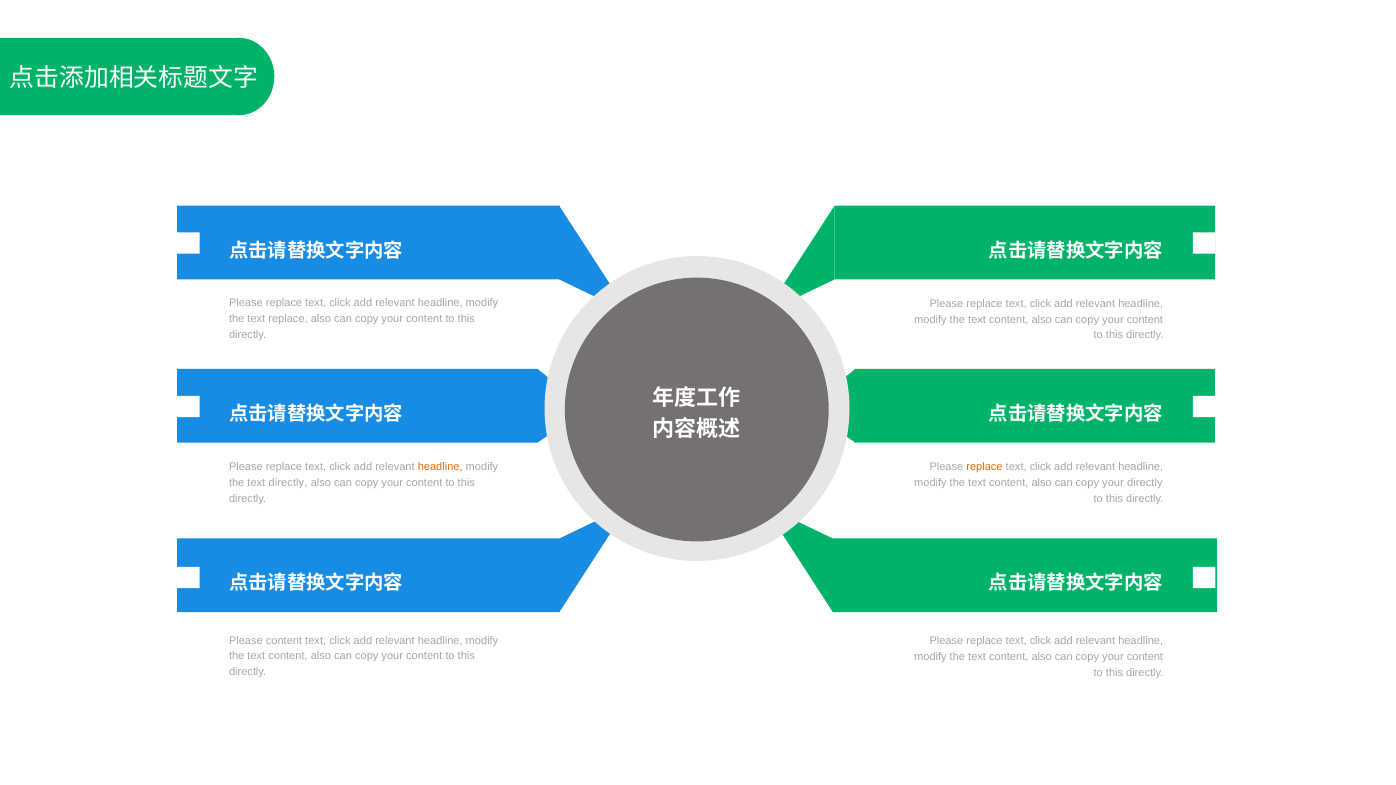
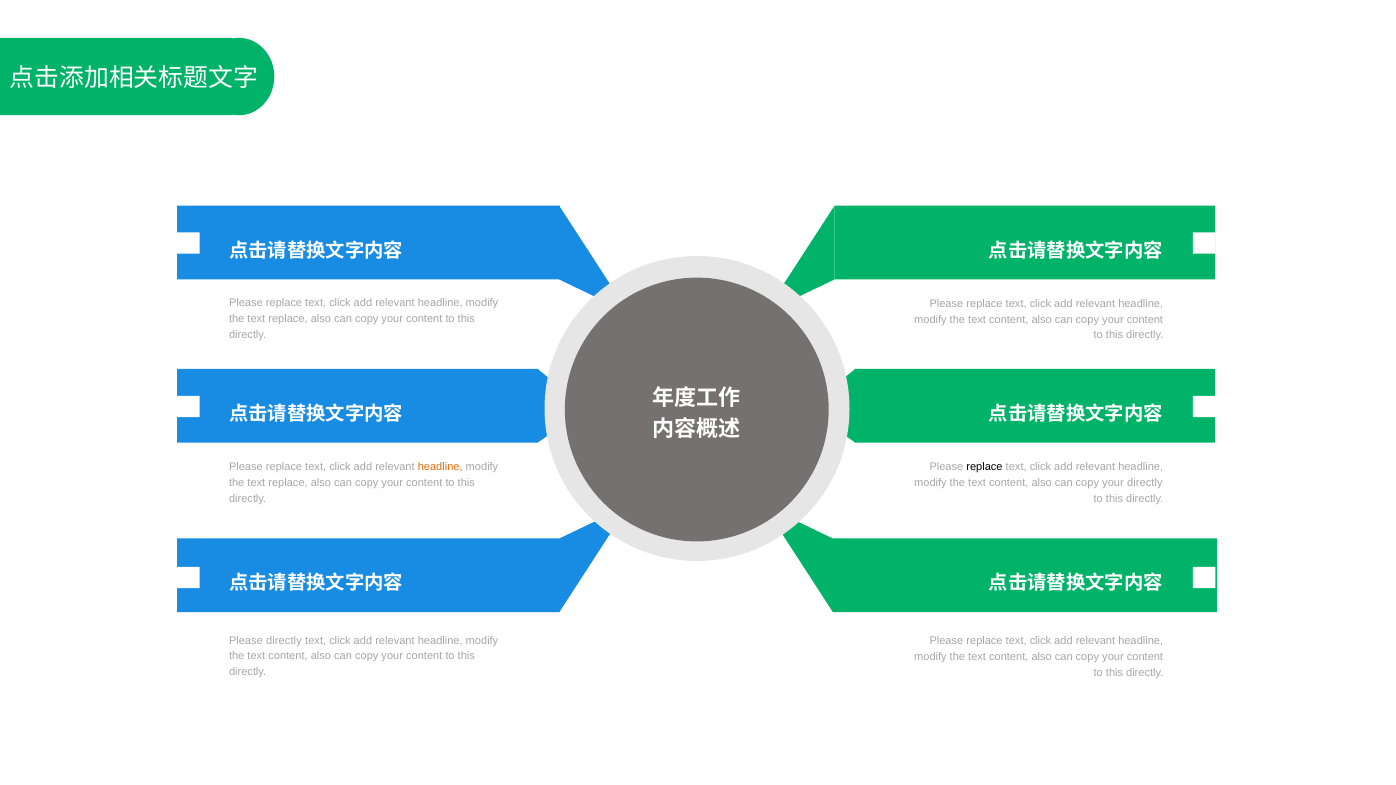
replace colour: orange -> black (984, 467)
directly: directly -> replace (288, 483)
Please content: content -> directly (284, 641)
